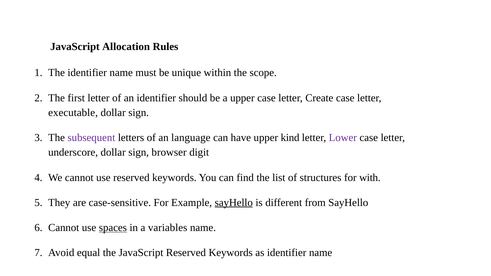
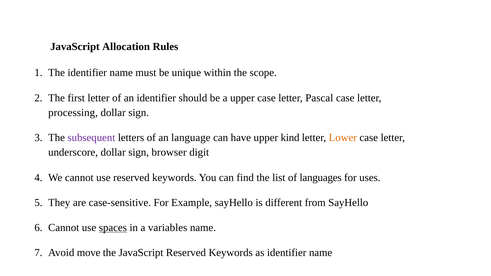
Create: Create -> Pascal (319, 98)
executable: executable -> processing (73, 113)
Lower colour: purple -> orange (343, 138)
structures: structures -> languages (321, 178)
with: with -> uses (370, 178)
sayHello underline: present -> none (234, 203)
equal: equal -> move (89, 253)
